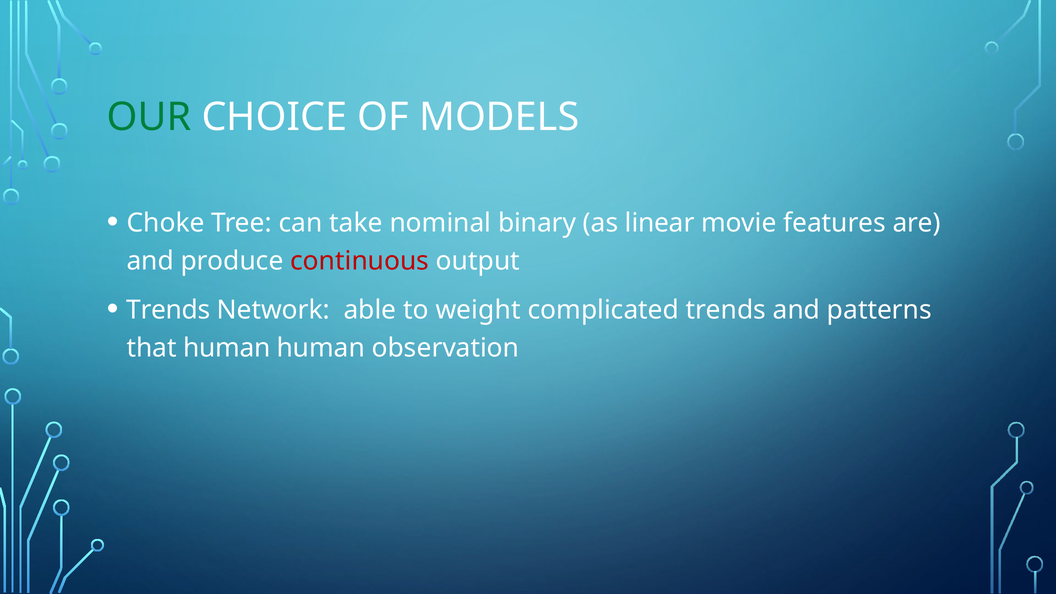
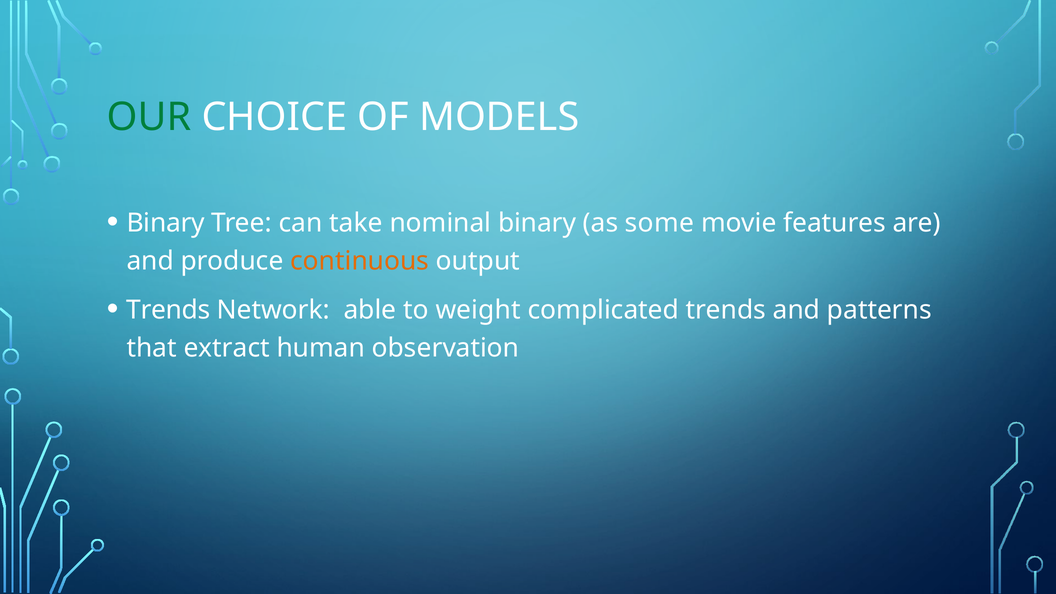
Choke: Choke -> Binary (166, 223)
linear: linear -> some (659, 223)
continuous colour: red -> orange (360, 261)
that human: human -> extract (227, 348)
